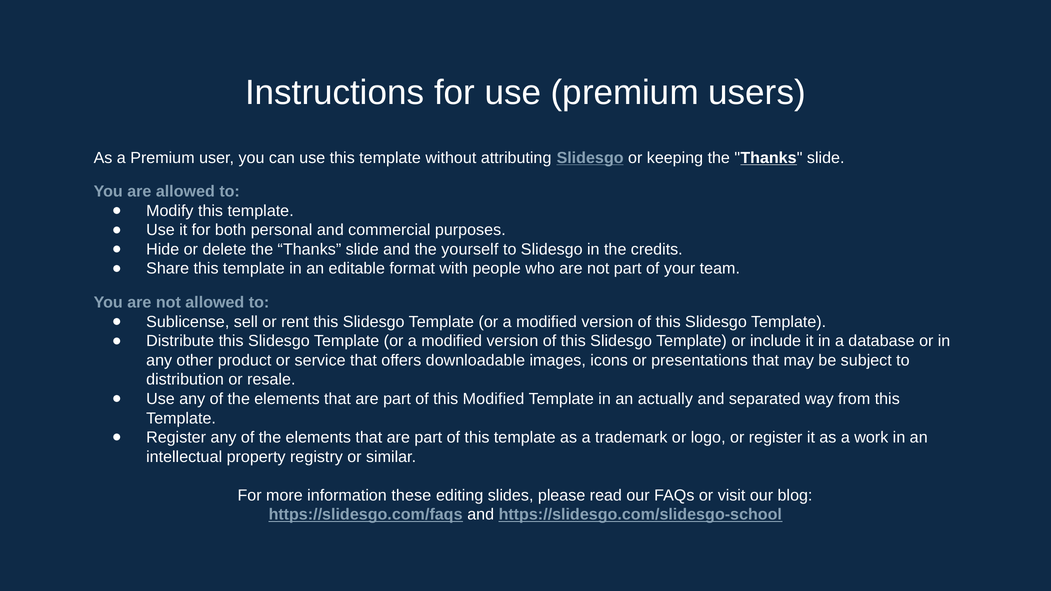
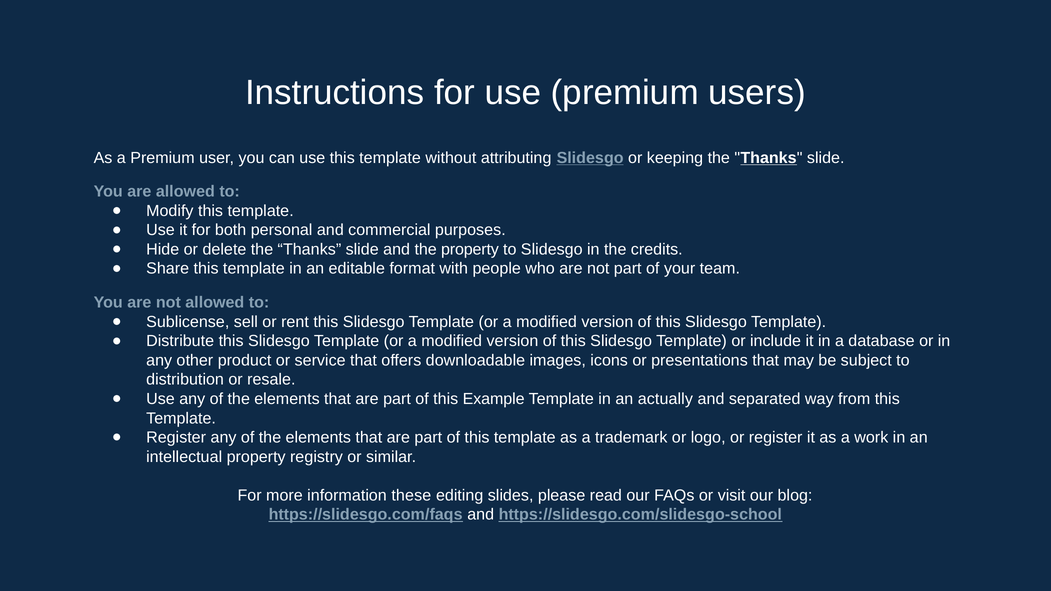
the yourself: yourself -> property (470, 250)
this Modified: Modified -> Example (494, 399)
